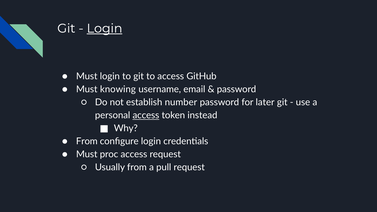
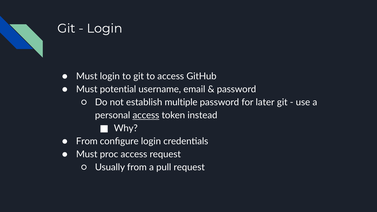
Login underline: present -> none (105, 28)
knowing: knowing -> potential (118, 89)
number: number -> multiple (181, 102)
